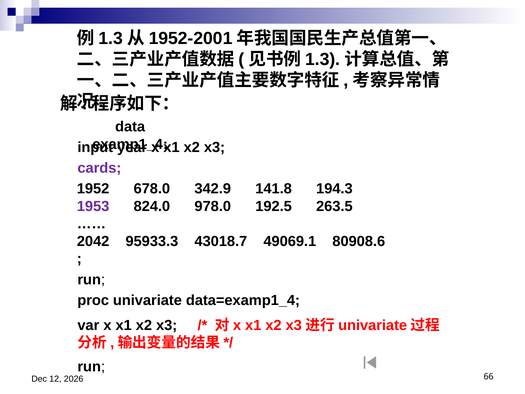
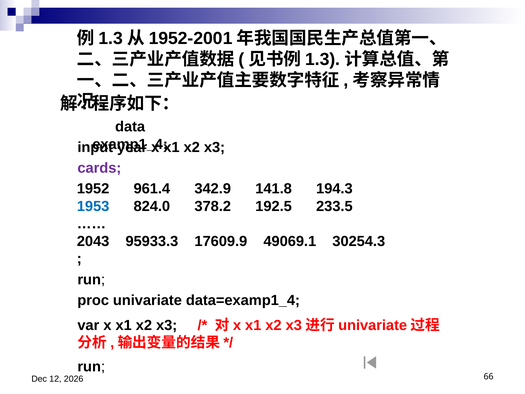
678.0: 678.0 -> 961.4 (152, 189)
1953 colour: purple -> blue (93, 206)
978.0: 978.0 -> 378.2 (213, 206)
263.5: 263.5 -> 233.5 (334, 206)
2042: 2042 -> 2043 (93, 241)
43018.7: 43018.7 -> 17609.9 (221, 241)
80908.6: 80908.6 -> 30254.3 (359, 241)
